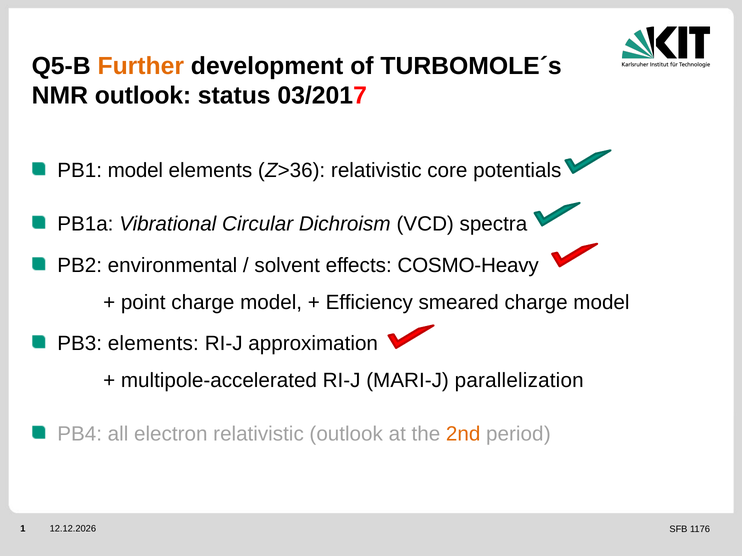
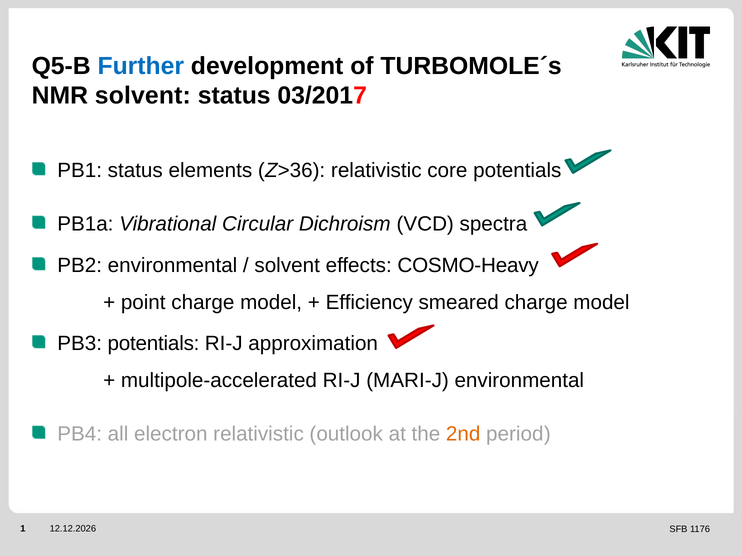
Further colour: orange -> blue (141, 66)
NMR outlook: outlook -> solvent (143, 96)
PB1 model: model -> status (135, 171)
PB3 elements: elements -> potentials (154, 344)
MARI-J parallelization: parallelization -> environmental (519, 381)
